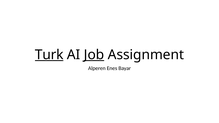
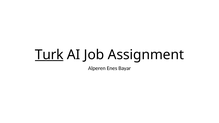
Job underline: present -> none (94, 55)
